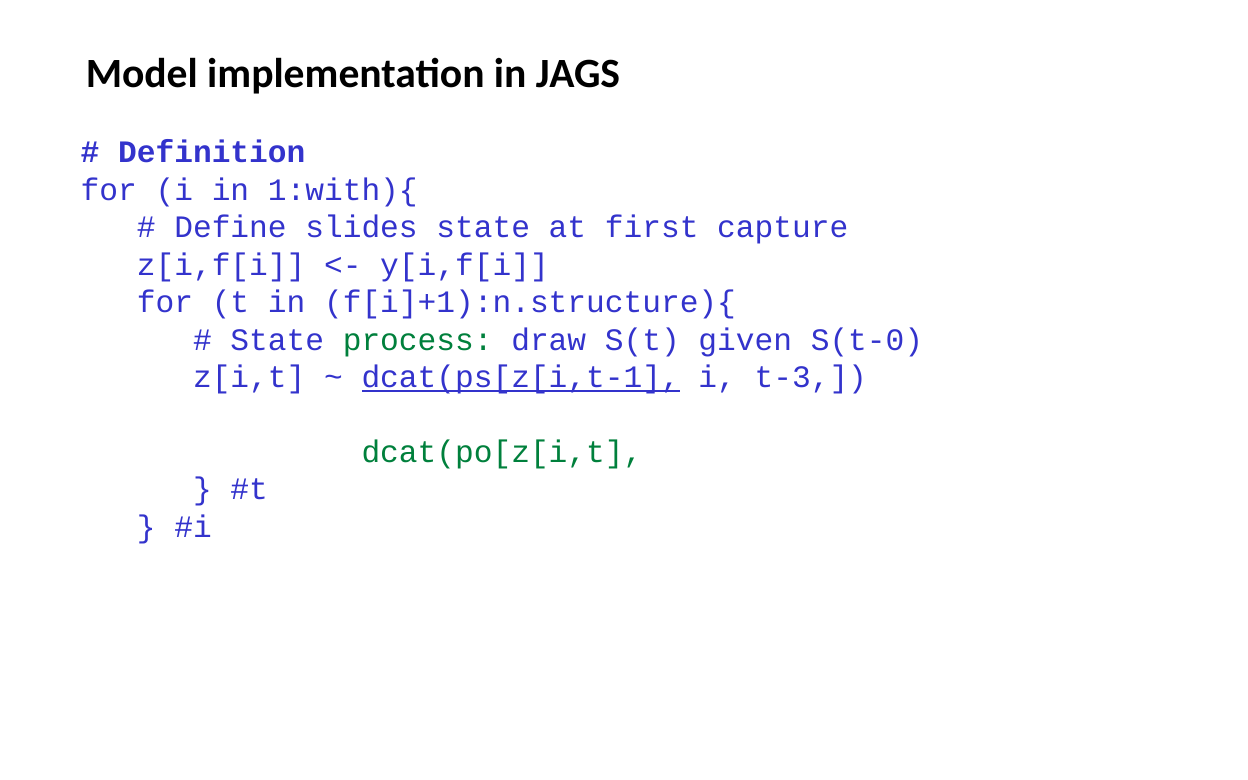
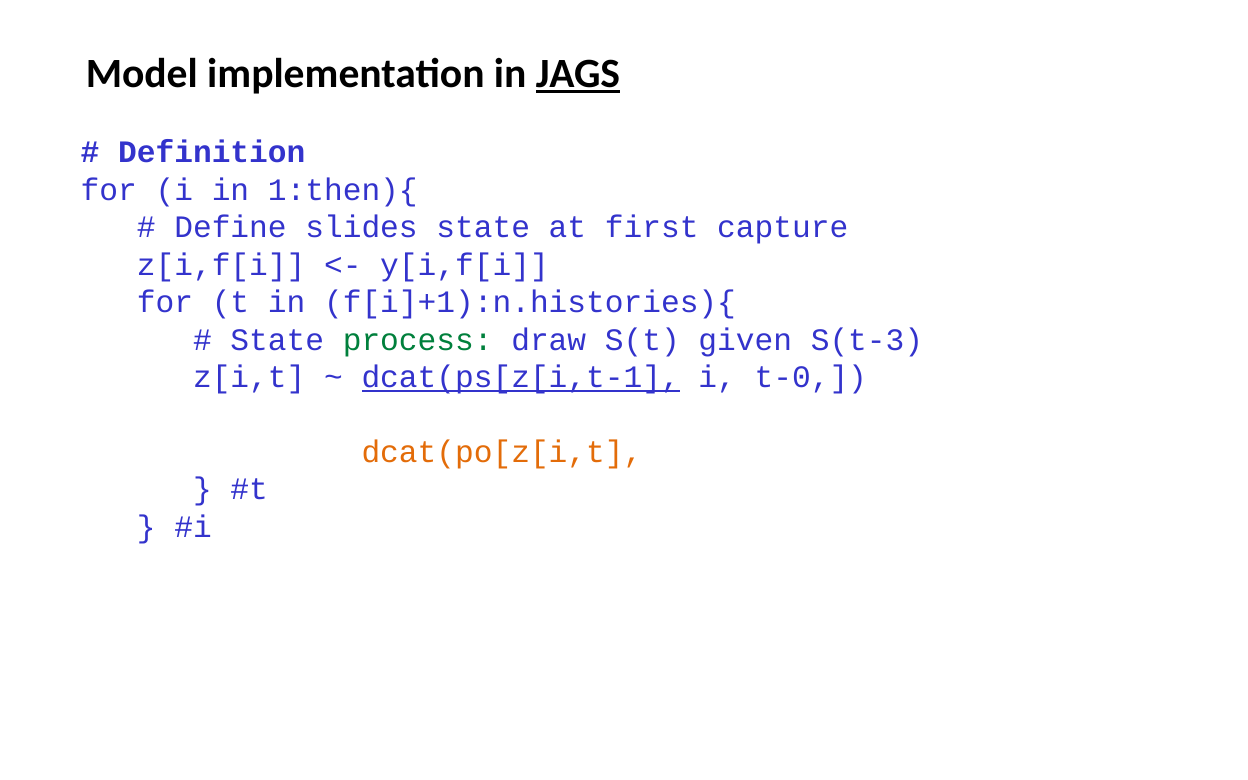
JAGS underline: none -> present (578, 74)
1:with){: 1:with){ -> 1:then){ (343, 190)
f[i]+1):n.structure){: f[i]+1):n.structure){ -> f[i]+1):n.histories){ (530, 302)
S(t-0: S(t-0 -> S(t-3 (867, 340)
t-3: t-3 -> t-0 (811, 377)
dcat(po[z[i,t colour: green -> orange (502, 452)
